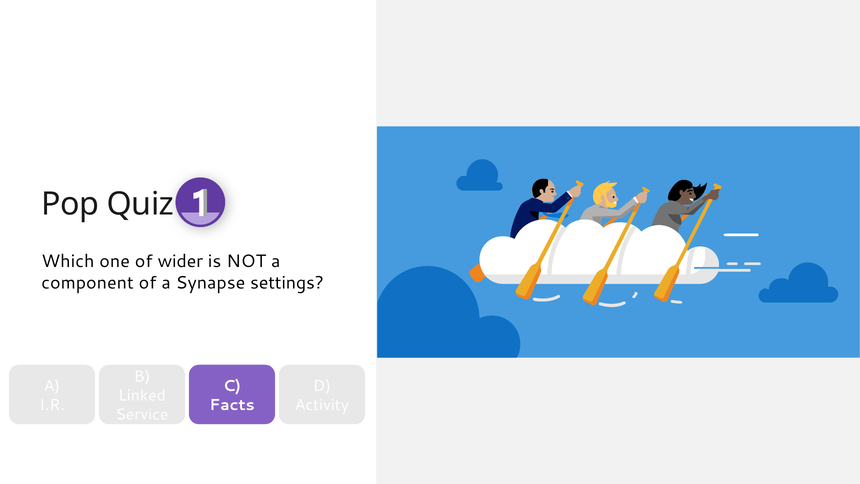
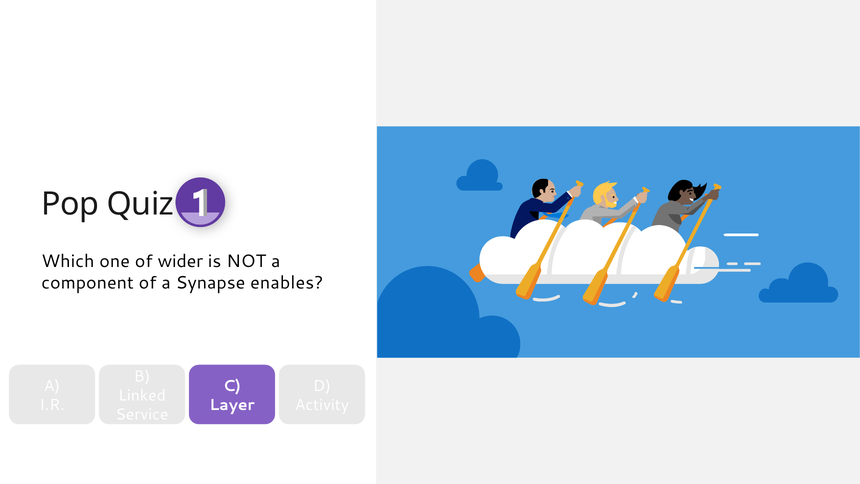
settings: settings -> enables (287, 283)
Facts: Facts -> Layer (232, 405)
